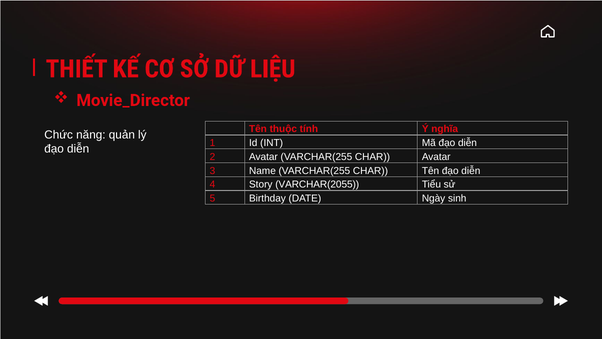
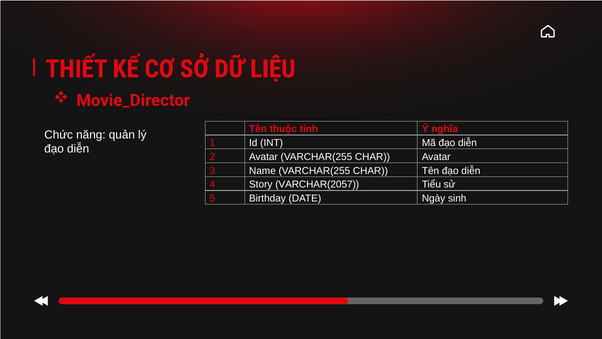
VARCHAR(2055: VARCHAR(2055 -> VARCHAR(2057 (317, 184)
